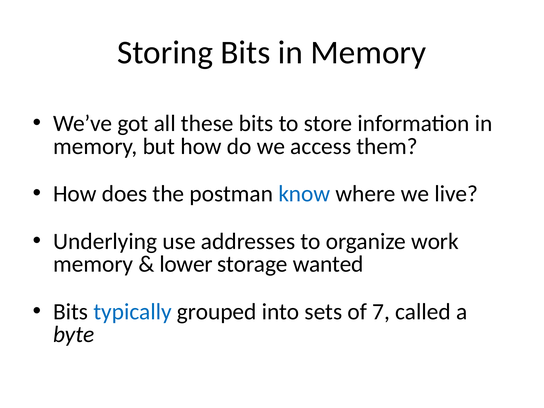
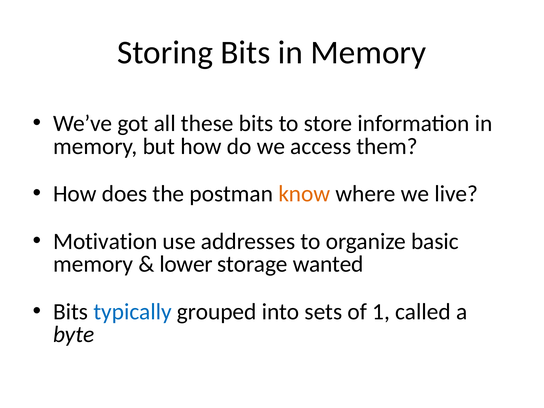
know colour: blue -> orange (304, 194)
Underlying: Underlying -> Motivation (105, 241)
work: work -> basic (435, 241)
7: 7 -> 1 (381, 312)
